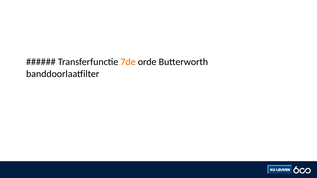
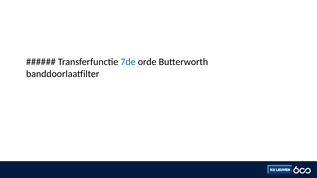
7de colour: orange -> blue (128, 62)
